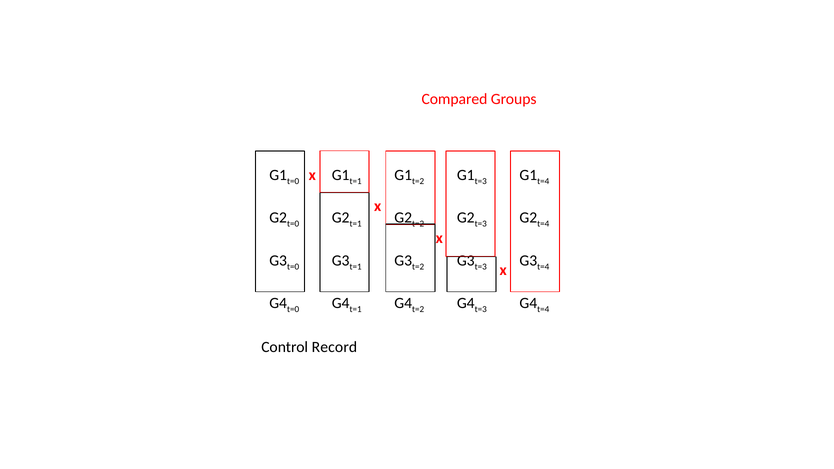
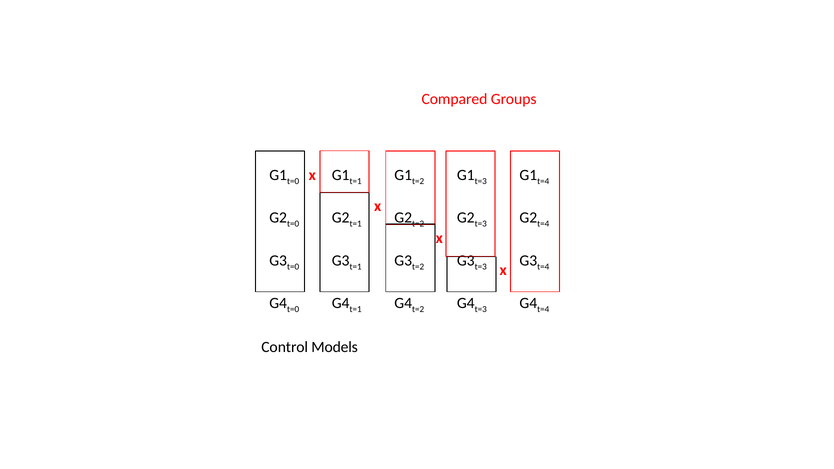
Record: Record -> Models (335, 347)
